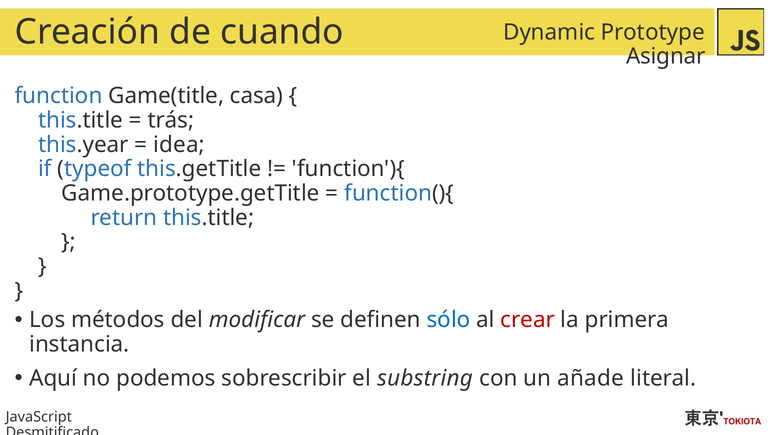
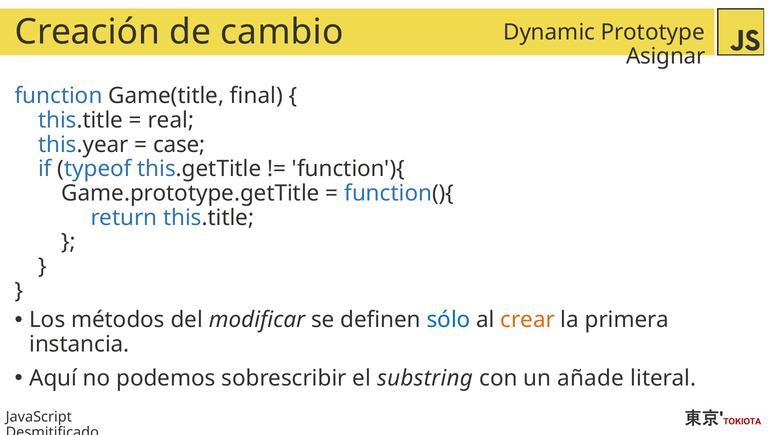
cuando: cuando -> cambio (282, 32)
casa: casa -> final (256, 96)
trás: trás -> real (171, 120)
idea: idea -> case (179, 144)
crear colour: red -> orange (528, 319)
